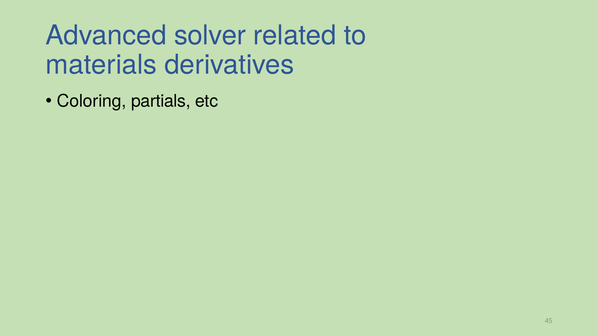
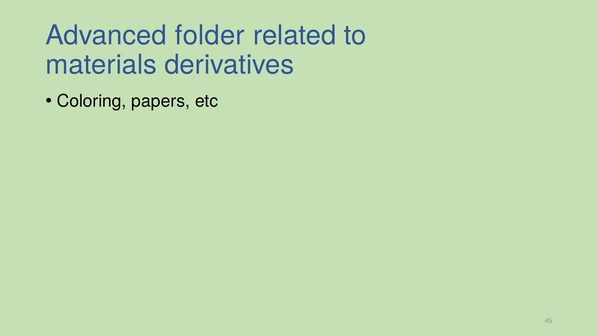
solver: solver -> folder (210, 35)
partials: partials -> papers (161, 101)
